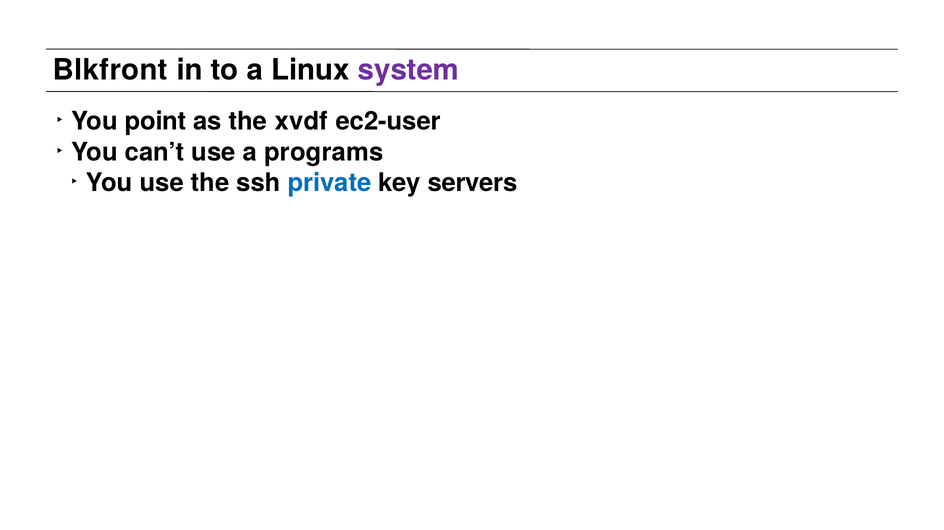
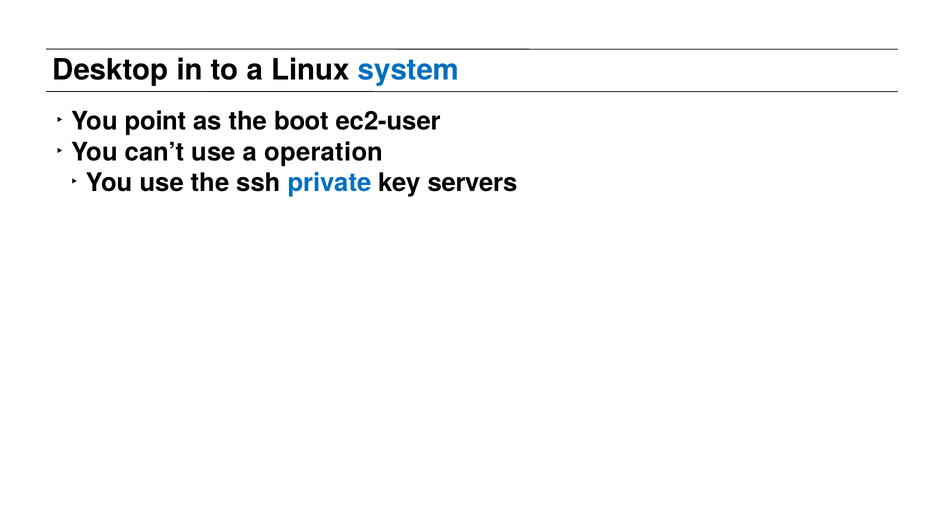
Blkfront: Blkfront -> Desktop (110, 70)
system colour: purple -> blue (408, 70)
xvdf: xvdf -> boot (302, 121)
programs: programs -> operation (324, 152)
